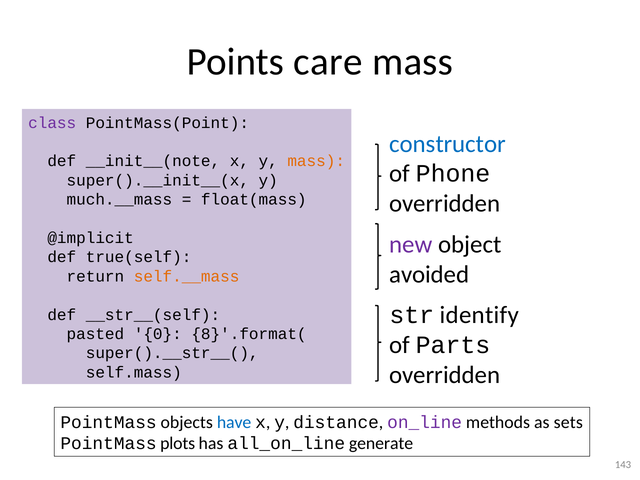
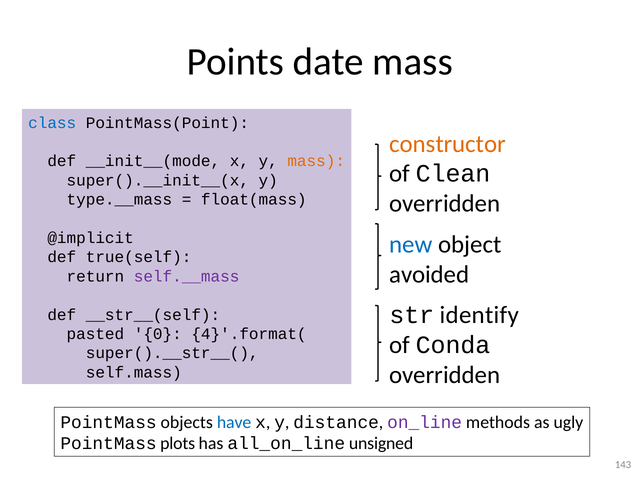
care: care -> date (328, 62)
class colour: purple -> blue (52, 123)
constructor colour: blue -> orange (448, 144)
__init__(note: __init__(note -> __init__(mode (153, 161)
Phone: Phone -> Clean (453, 174)
much.__mass: much.__mass -> type.__mass (119, 200)
new colour: purple -> blue (411, 245)
self.__mass colour: orange -> purple (187, 276)
8}'.format(: 8}'.format( -> 4}'.format( (249, 334)
Parts: Parts -> Conda (453, 345)
sets: sets -> ugly (568, 422)
generate: generate -> unsigned (381, 444)
